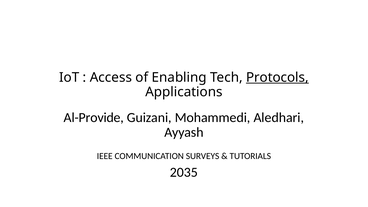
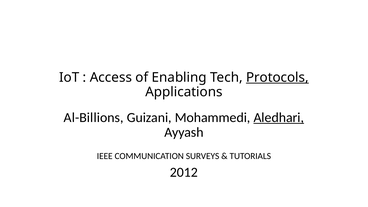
Al-Provide: Al-Provide -> Al-Billions (94, 117)
Aledhari underline: none -> present (279, 117)
2035: 2035 -> 2012 (184, 172)
